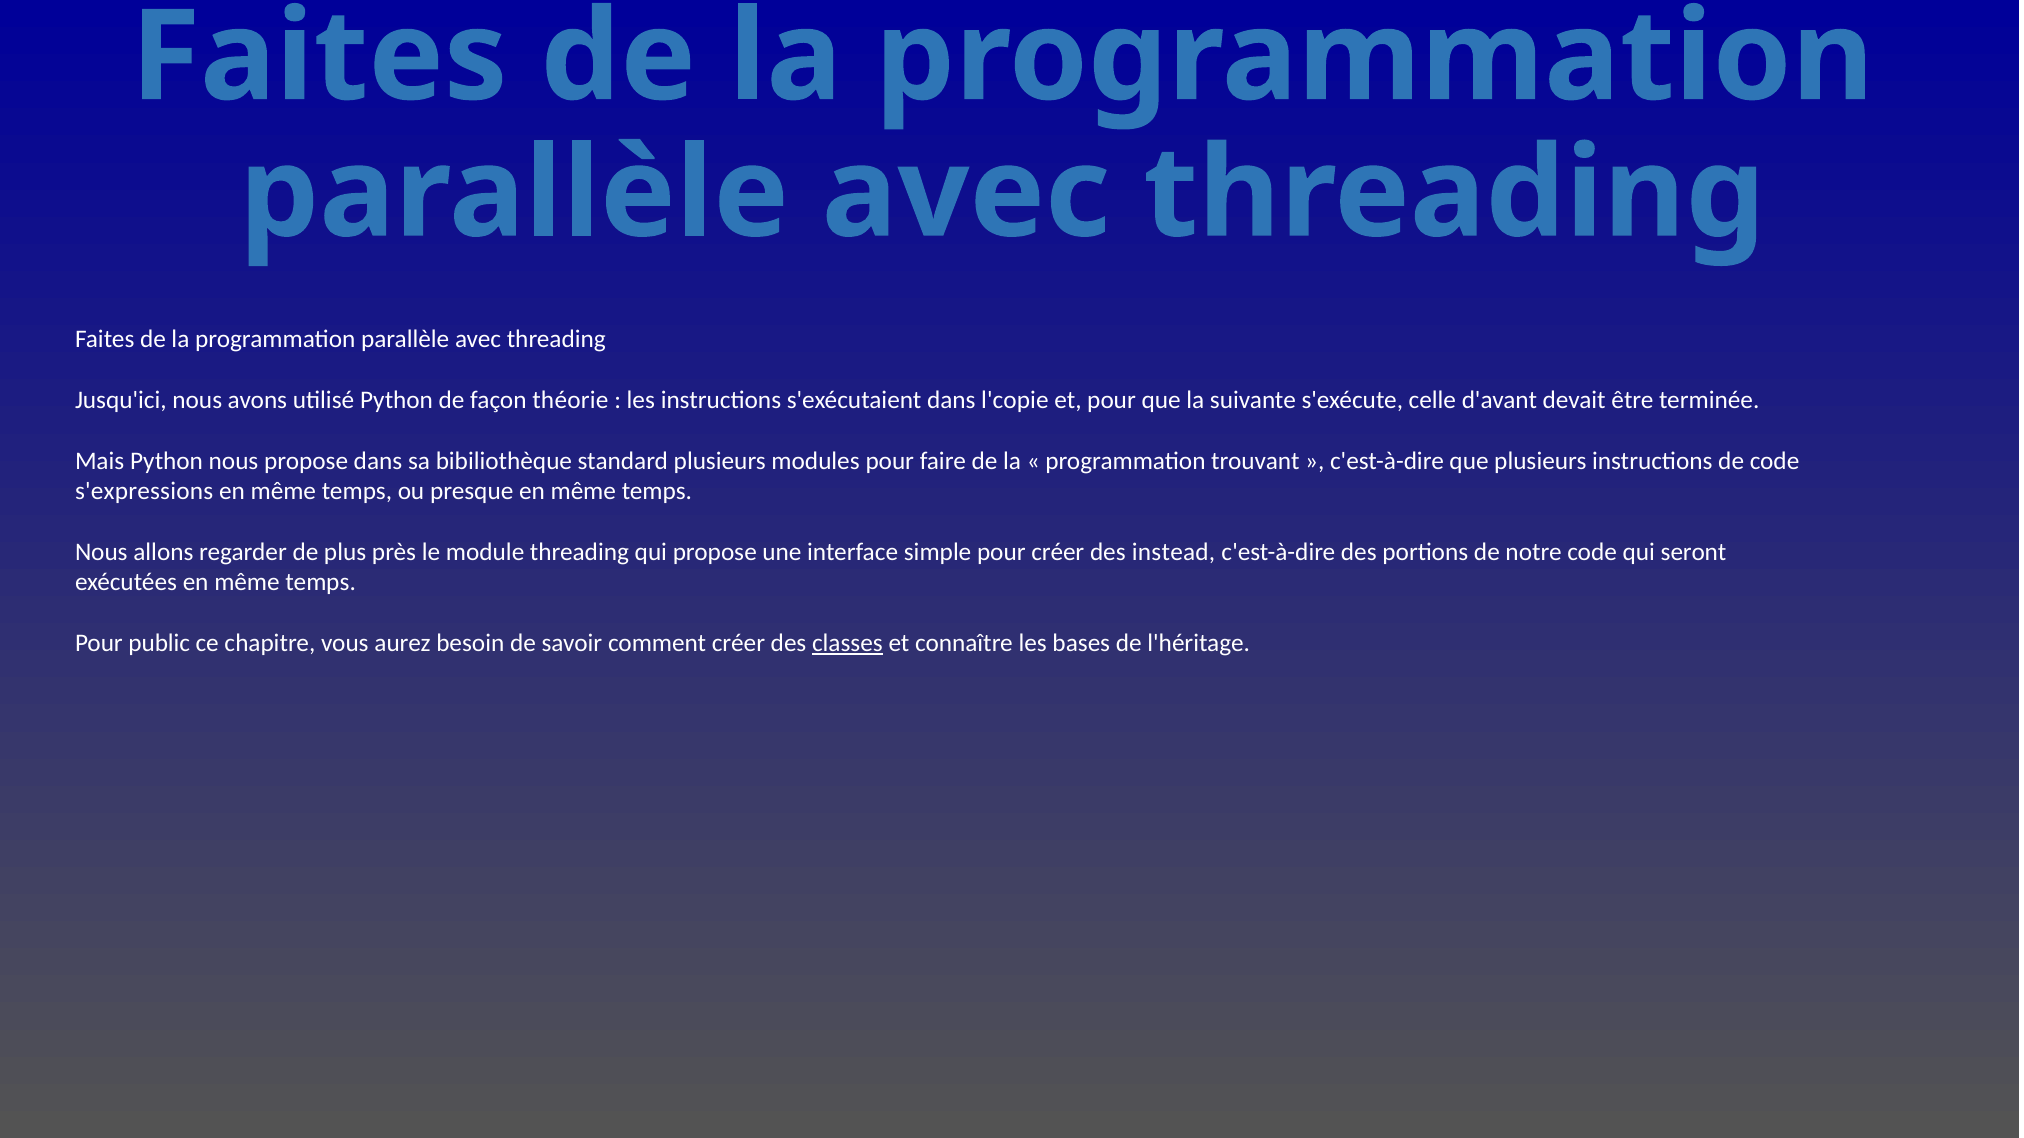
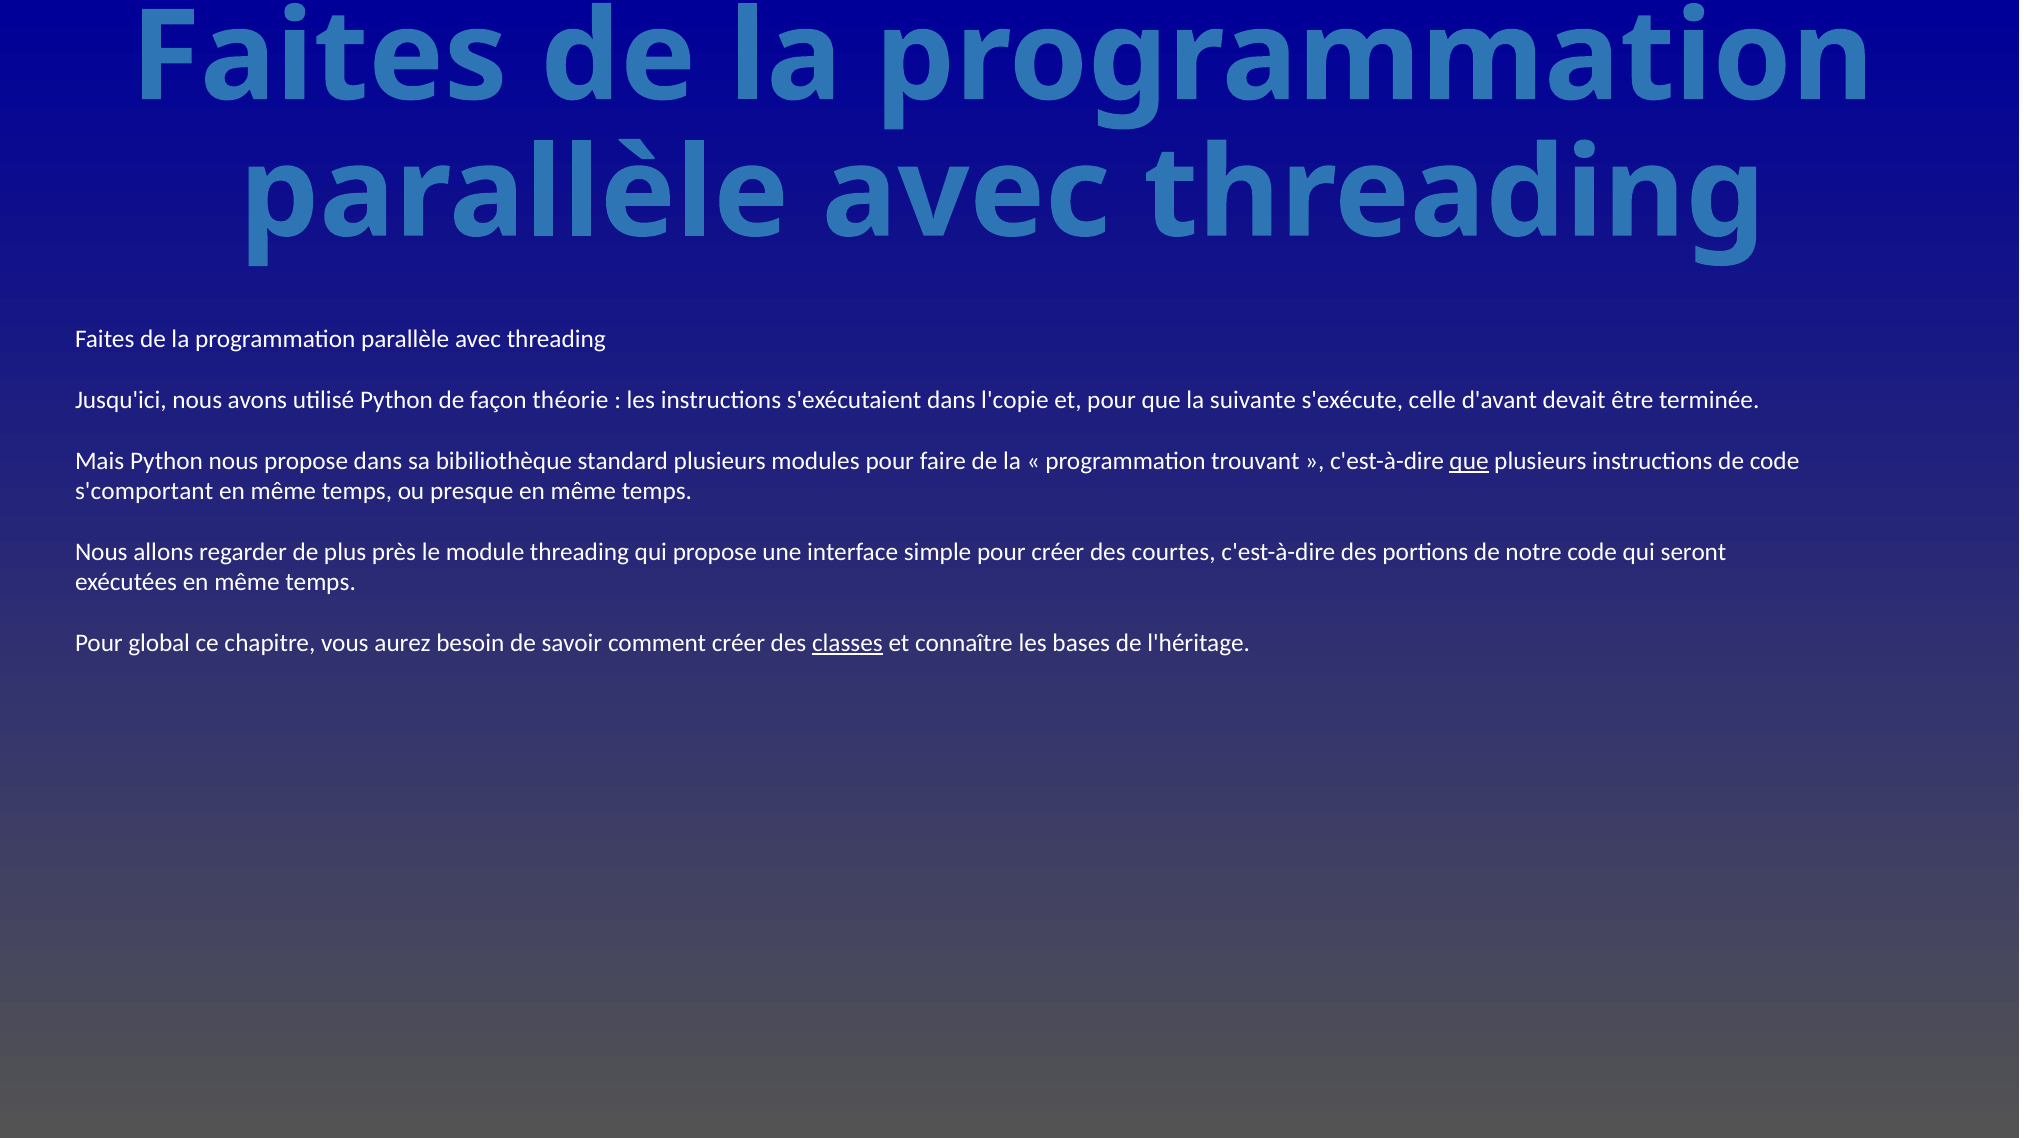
que underline: none -> present (1469, 461)
s'expressions: s'expressions -> s'comportant (144, 492)
instead: instead -> courtes (1174, 552)
public: public -> global (159, 643)
